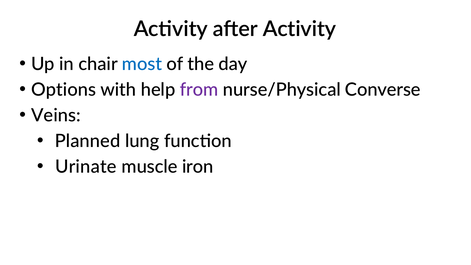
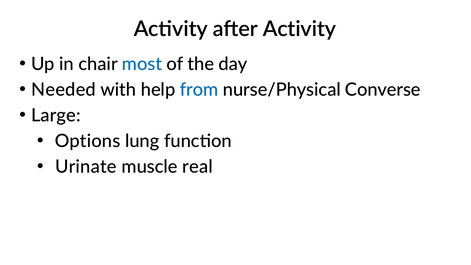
Options: Options -> Needed (64, 90)
from colour: purple -> blue (199, 90)
Veins: Veins -> Large (56, 115)
Planned: Planned -> Options (88, 141)
iron: iron -> real (198, 167)
